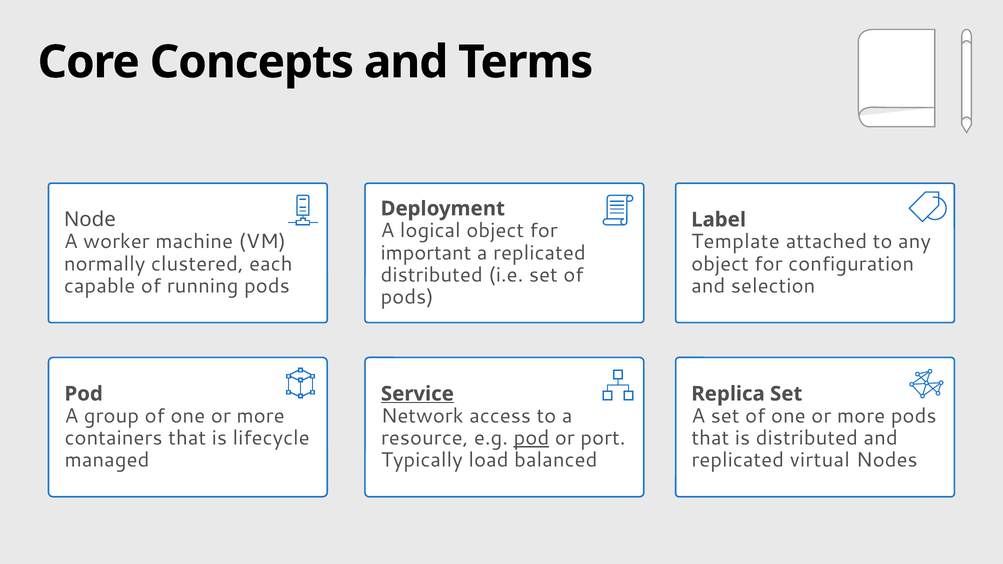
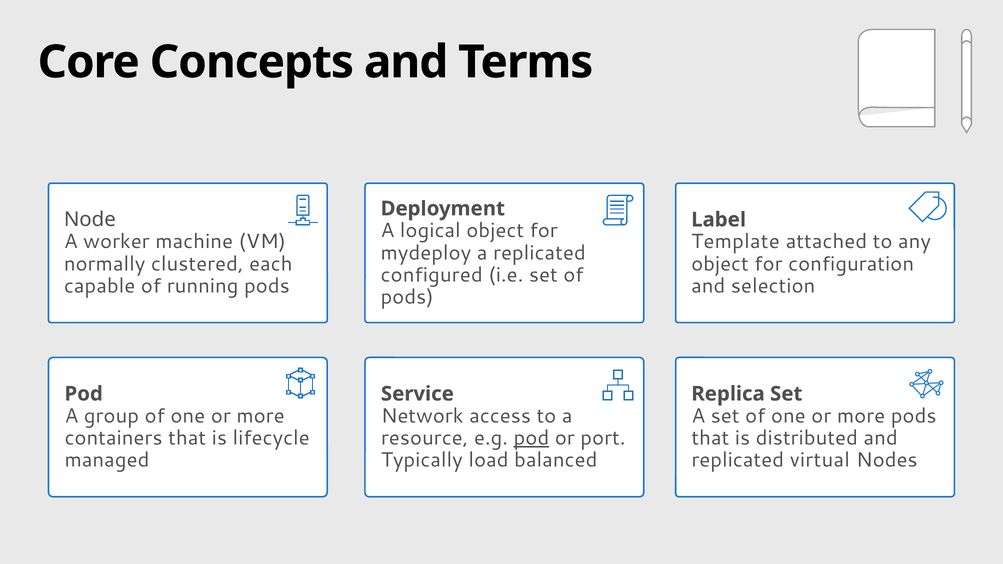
important: important -> mydeploy (426, 253)
distributed: distributed -> configured (432, 275)
Service underline: present -> none (417, 394)
